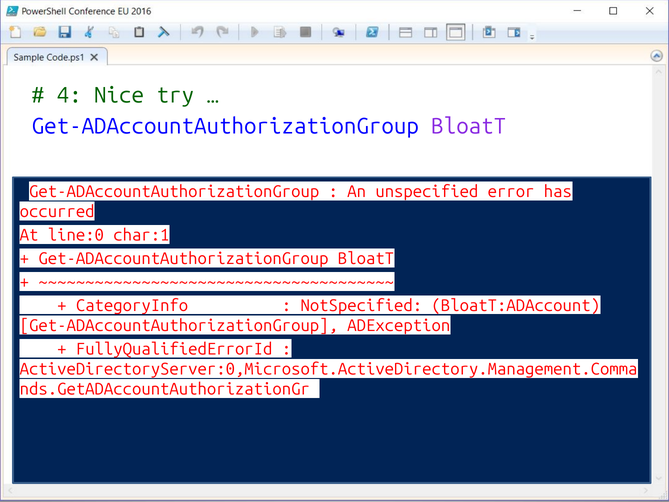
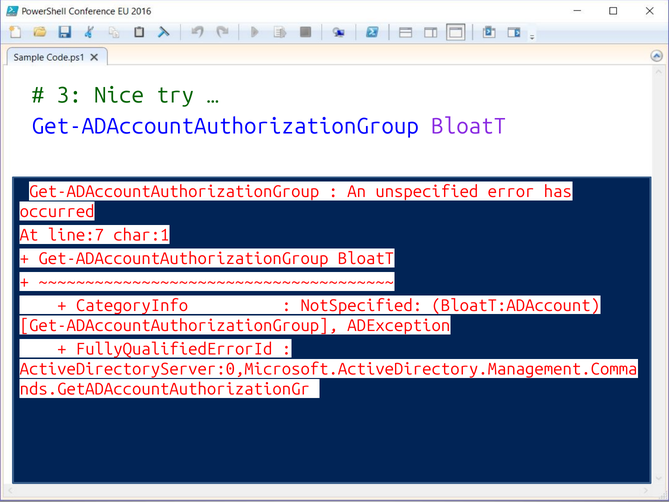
4: 4 -> 3 (69, 95)
line:0: line:0 -> line:7 (76, 235)
